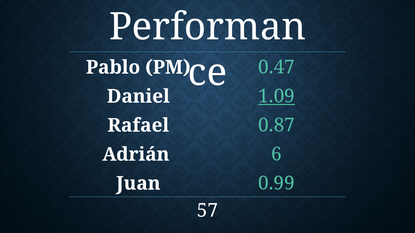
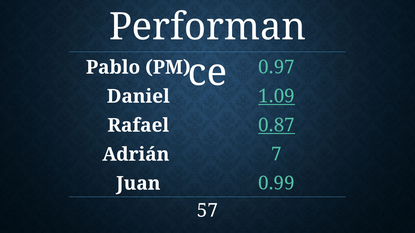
0.47: 0.47 -> 0.97 (277, 67)
0.87 underline: none -> present (277, 126)
6: 6 -> 7 (277, 155)
